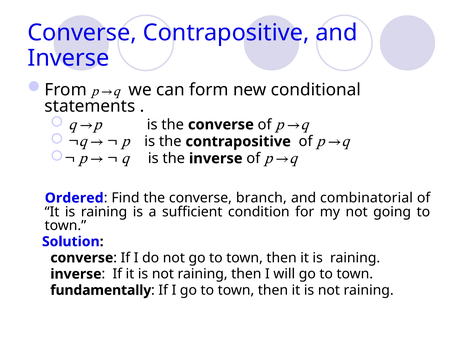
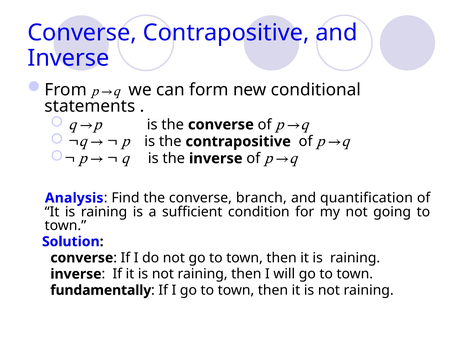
Ordered: Ordered -> Analysis (74, 198)
combinatorial: combinatorial -> quantification (366, 198)
